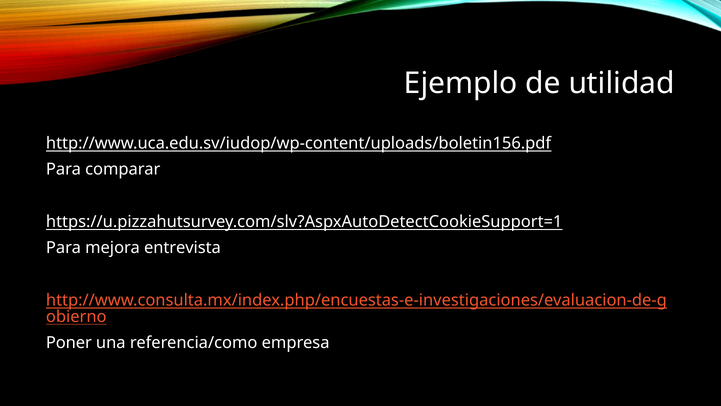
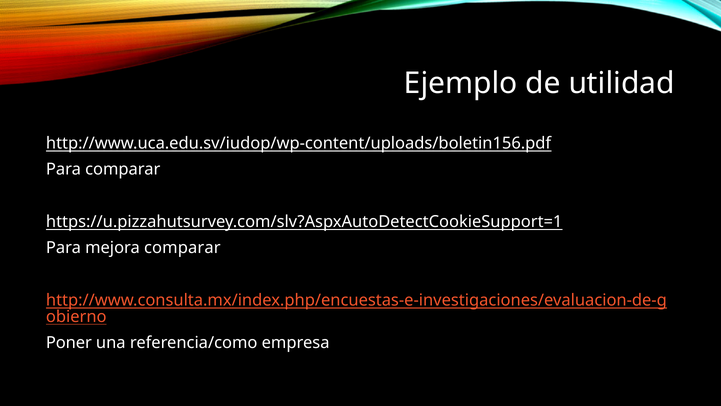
mejora entrevista: entrevista -> comparar (182, 248)
